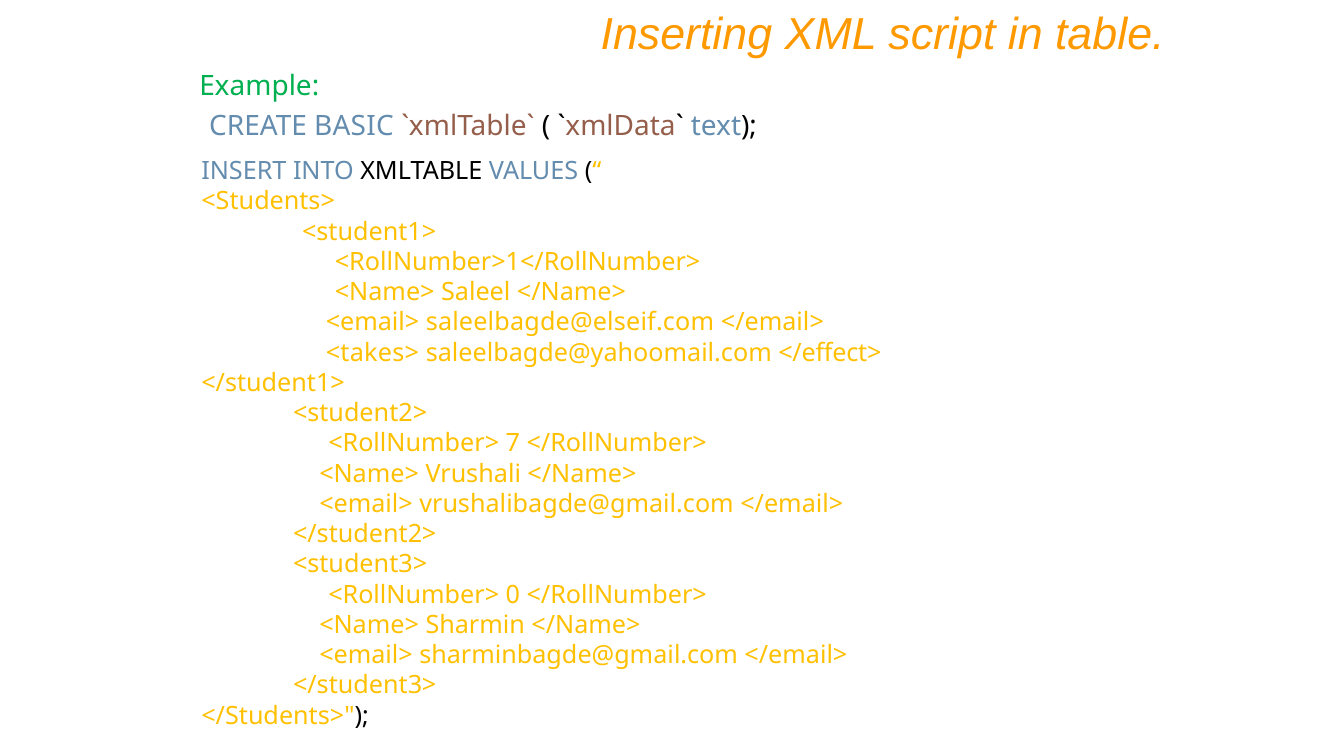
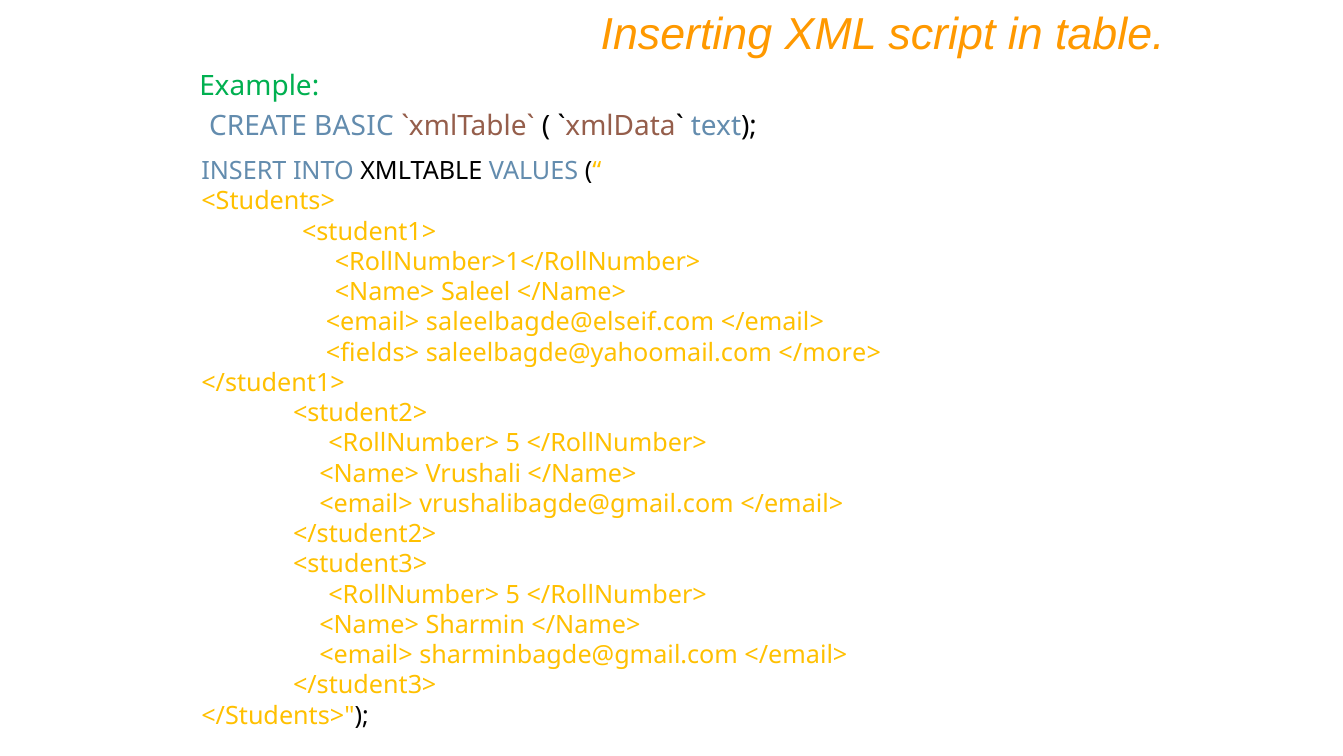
<takes>: <takes> -> <fields> (373, 353)
</effect>: </effect> -> </more> (830, 353)
7: 7 -> 5 (513, 443)
0: 0 -> 5 (513, 594)
